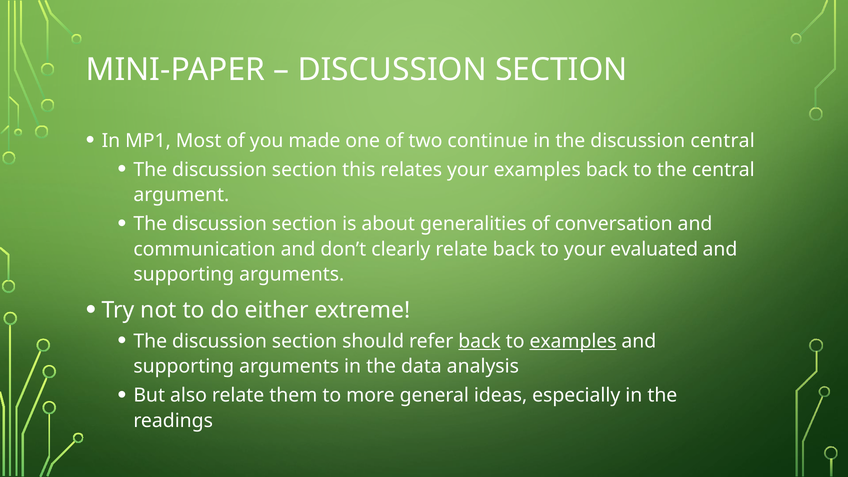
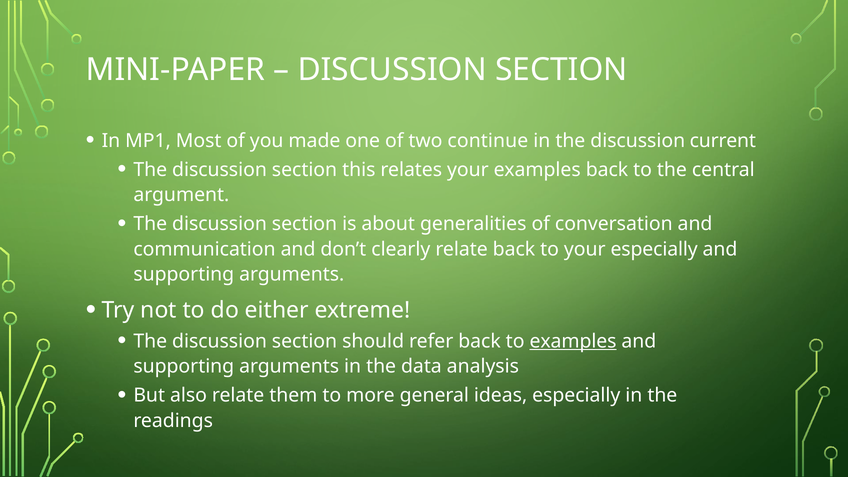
discussion central: central -> current (723, 141)
your evaluated: evaluated -> especially (654, 249)
back underline: present -> none (480, 341)
